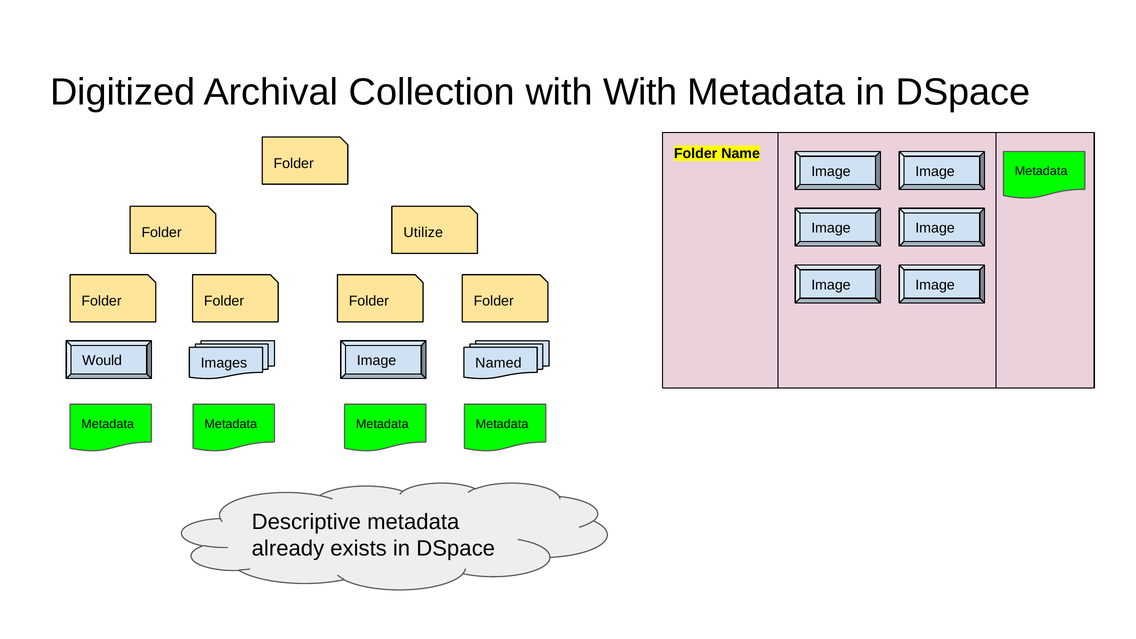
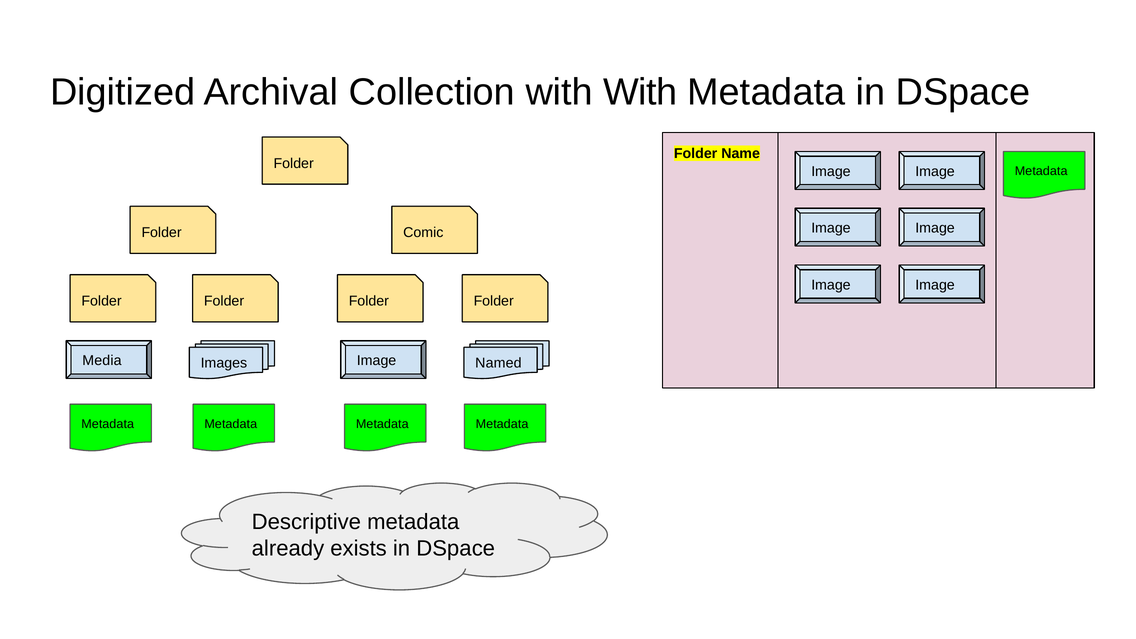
Utilize: Utilize -> Comic (423, 233)
Would: Would -> Media (102, 361)
